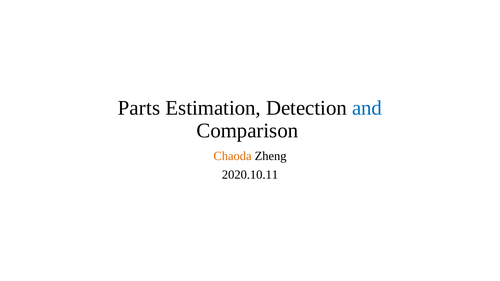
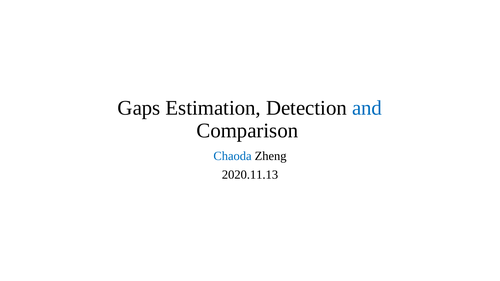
Parts: Parts -> Gaps (139, 108)
Chaoda colour: orange -> blue (233, 156)
2020.10.11: 2020.10.11 -> 2020.11.13 (250, 175)
